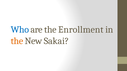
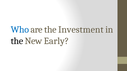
Enrollment: Enrollment -> Investment (81, 30)
the colour: orange -> black (17, 41)
Sakai: Sakai -> Early (56, 41)
